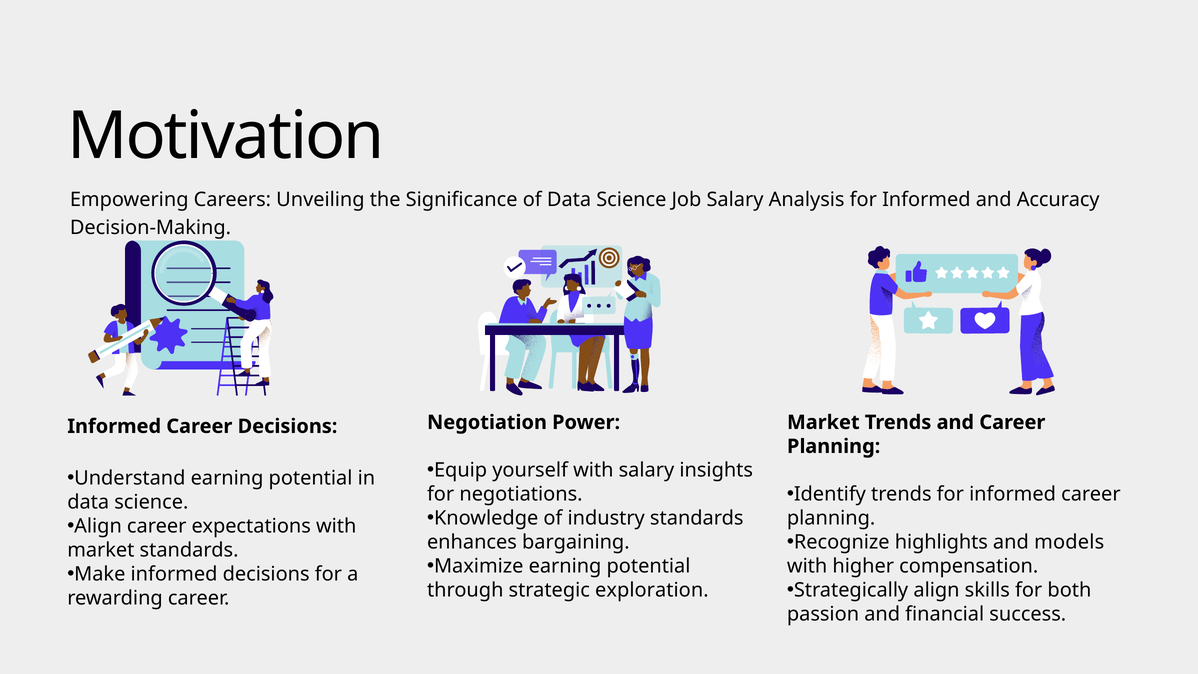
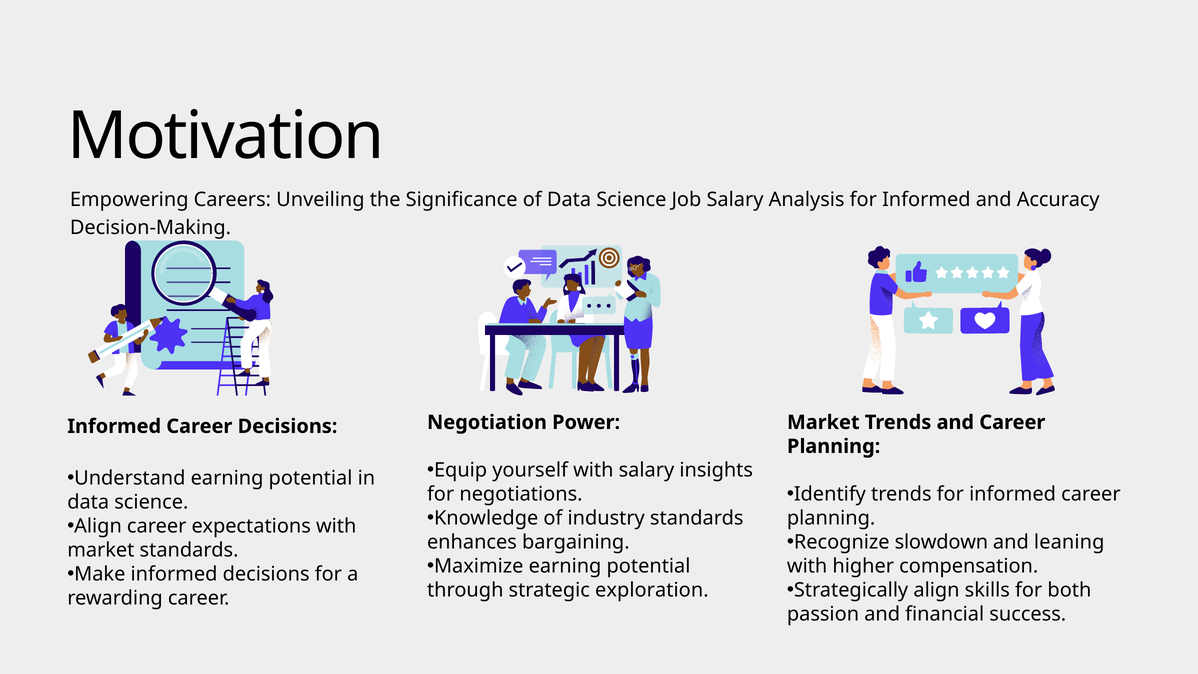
highlights: highlights -> slowdown (941, 542)
models: models -> leaning (1069, 542)
